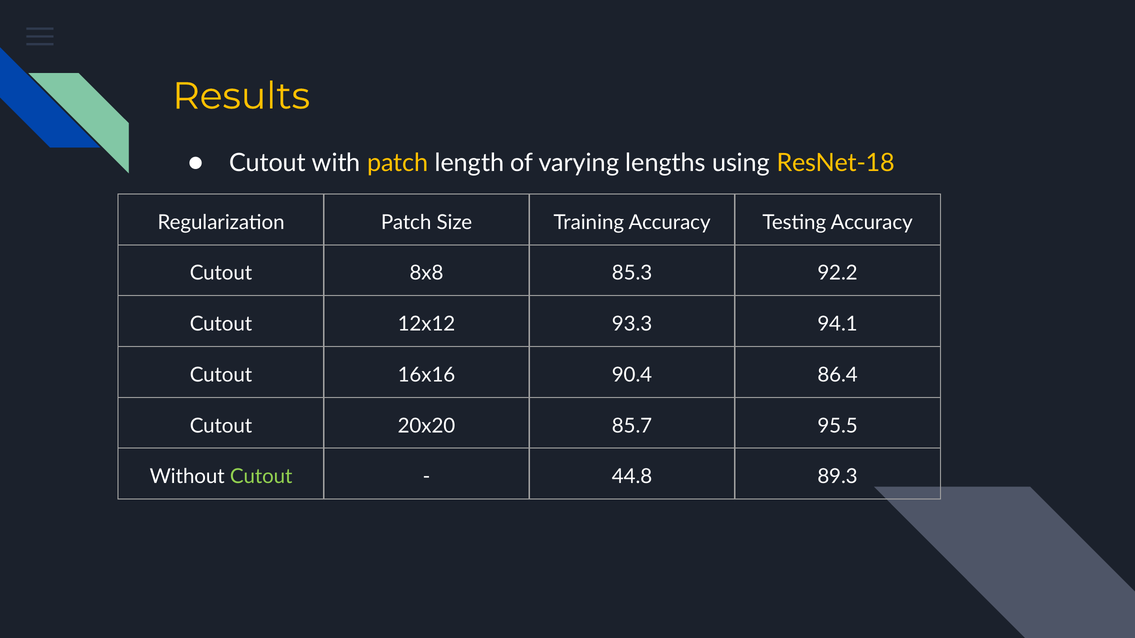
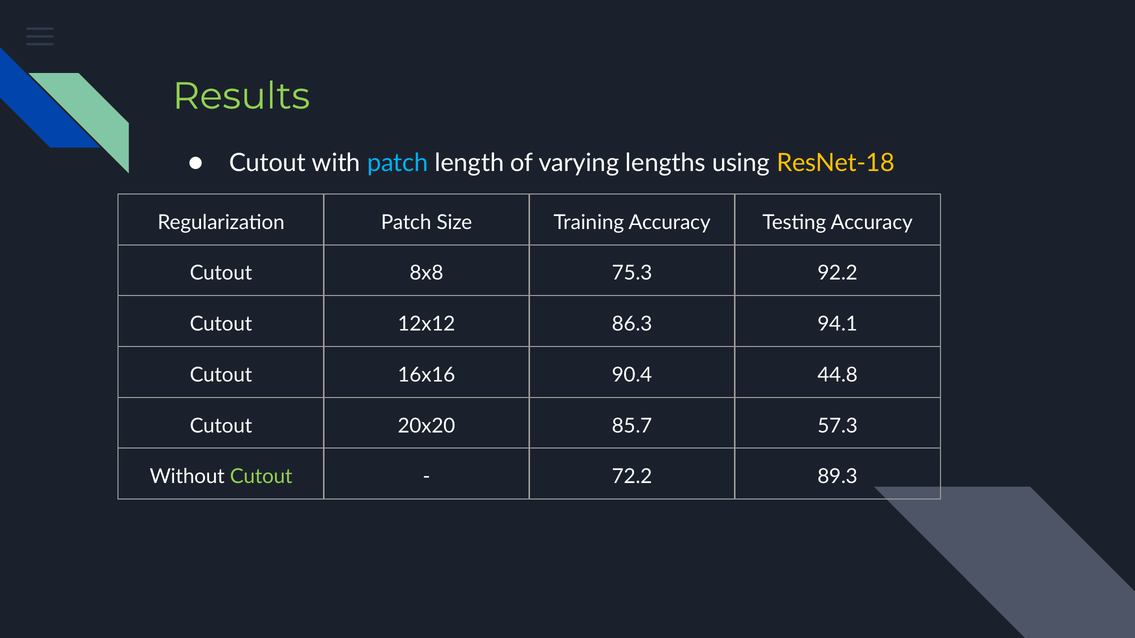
Results colour: yellow -> light green (241, 96)
patch colour: yellow -> light blue (398, 163)
85.3: 85.3 -> 75.3 (632, 273)
93.3: 93.3 -> 86.3 (632, 324)
86.4: 86.4 -> 44.8 (838, 375)
95.5: 95.5 -> 57.3 (838, 426)
44.8: 44.8 -> 72.2 (632, 477)
